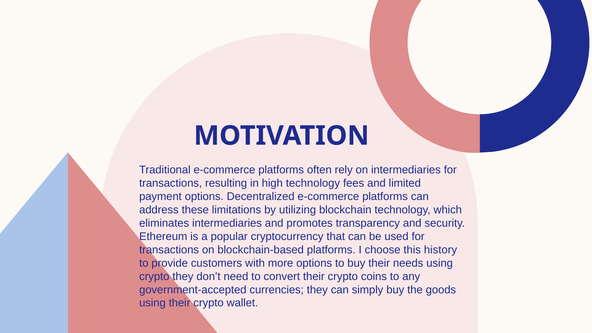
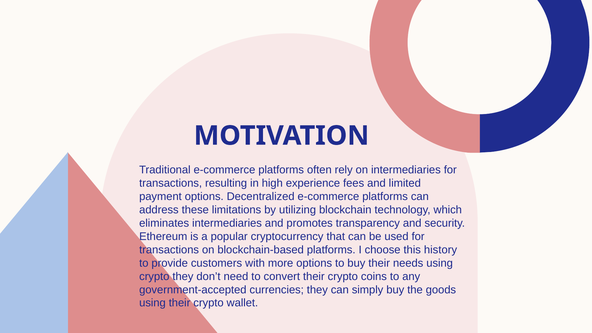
high technology: technology -> experience (313, 183)
